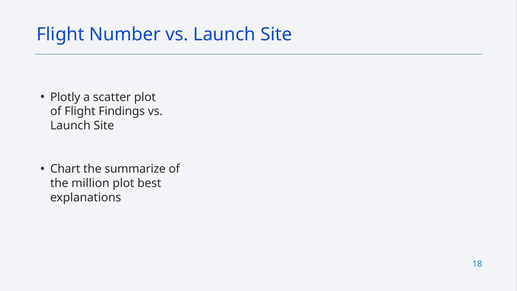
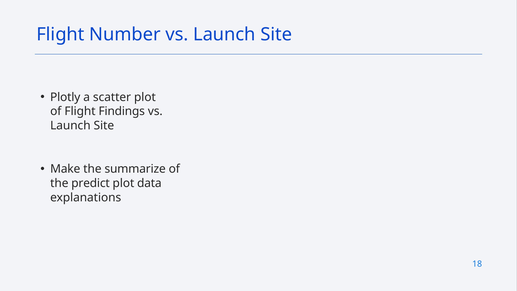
Chart: Chart -> Make (65, 169)
million: million -> predict (91, 183)
best: best -> data (149, 183)
